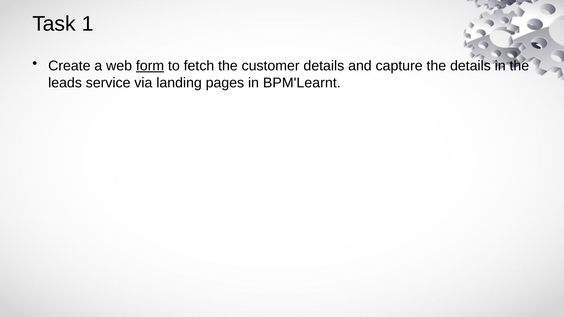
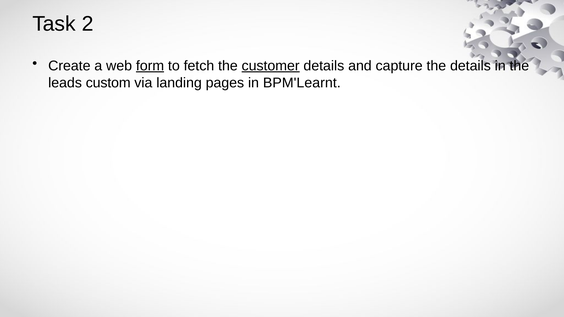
1: 1 -> 2 (88, 24)
customer underline: none -> present (271, 66)
service: service -> custom (108, 83)
